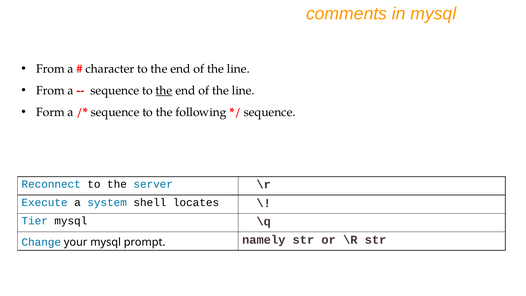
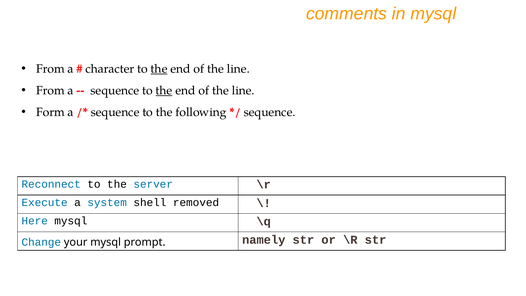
the underline: none -> present (159, 69)
locates: locates -> removed (196, 202)
Tier: Tier -> Here (35, 221)
